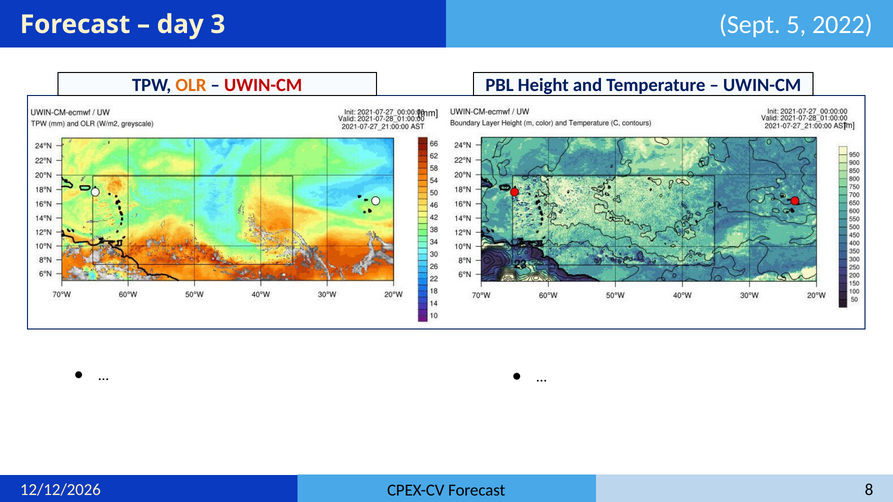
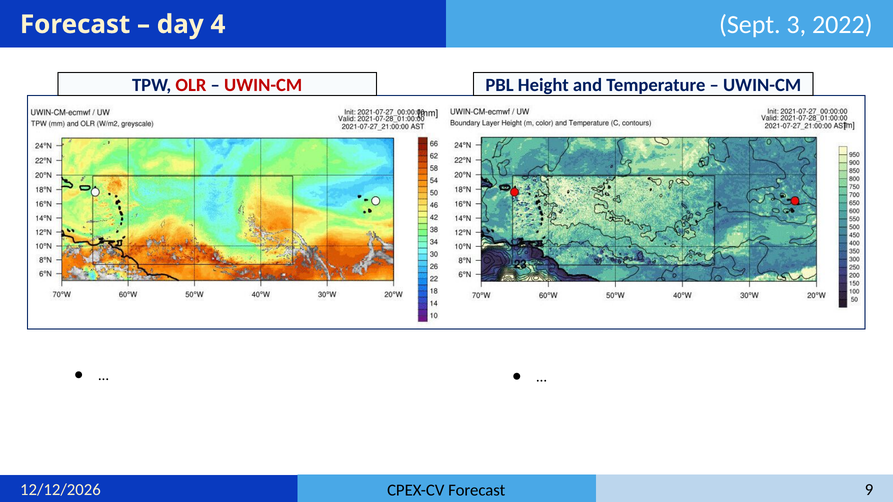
3: 3 -> 4 (218, 24)
5: 5 -> 3 (796, 24)
OLR colour: orange -> red (191, 85)
8: 8 -> 9 (869, 490)
